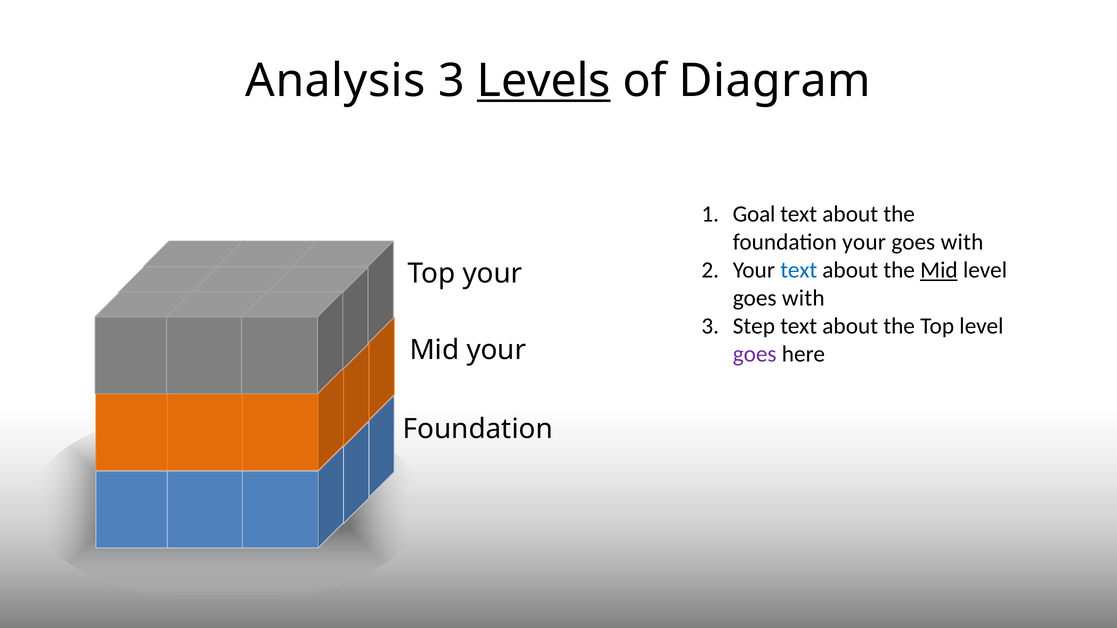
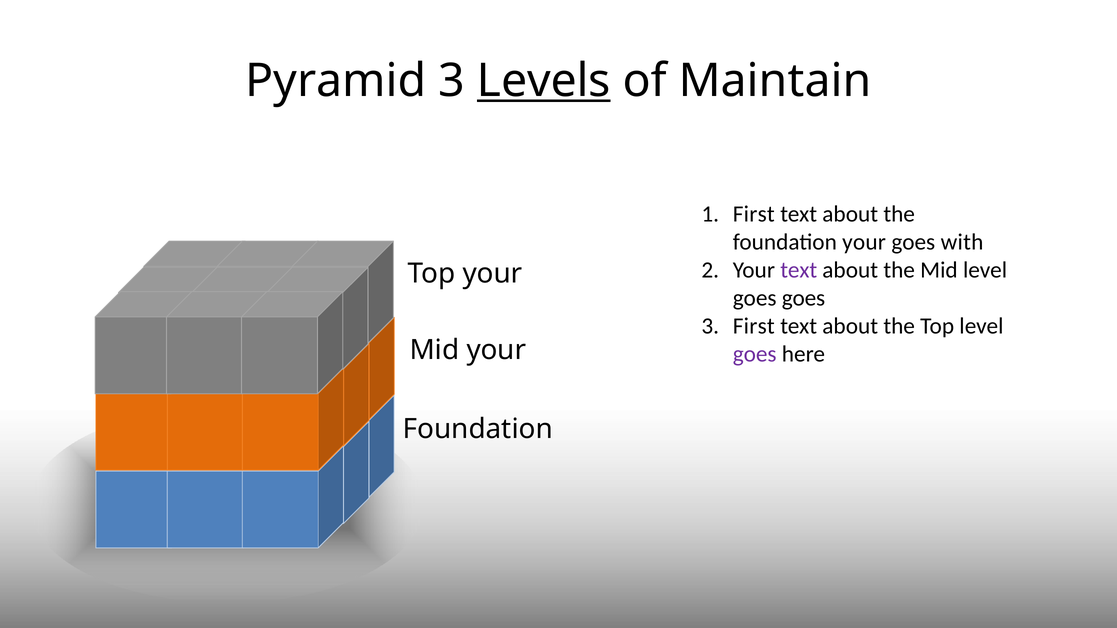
Analysis: Analysis -> Pyramid (336, 81)
Diagram: Diagram -> Maintain (775, 81)
Goal: Goal -> First (754, 214)
text colour: blue -> purple (799, 270)
Mid underline: present -> none (939, 270)
with: with -> goes (804, 298)
3 Step: Step -> First (754, 326)
